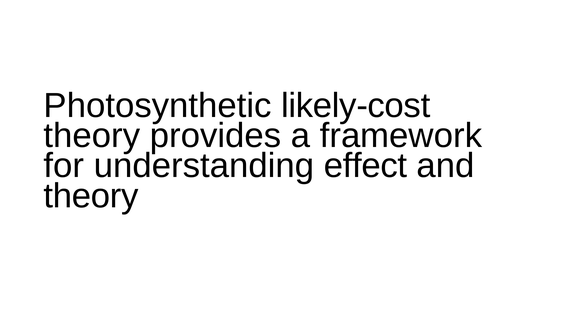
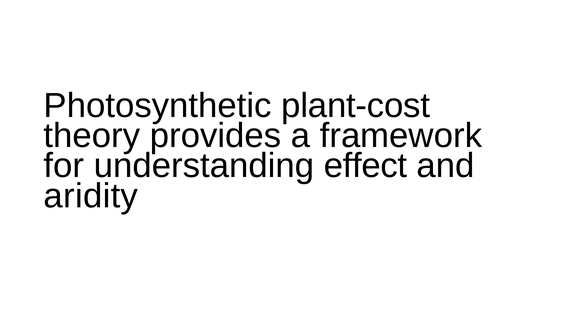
likely-cost: likely-cost -> plant-cost (356, 106)
theory: theory -> aridity (91, 196)
